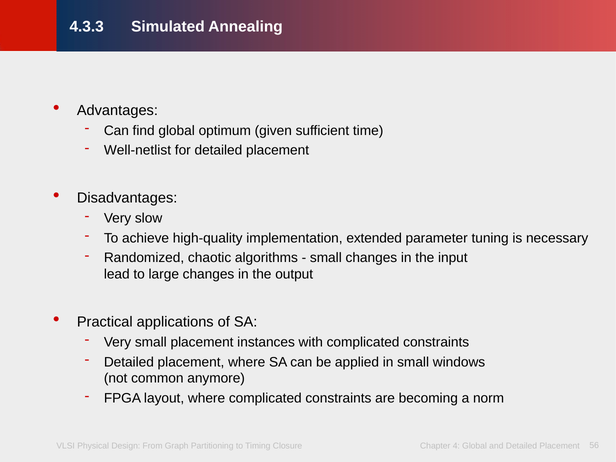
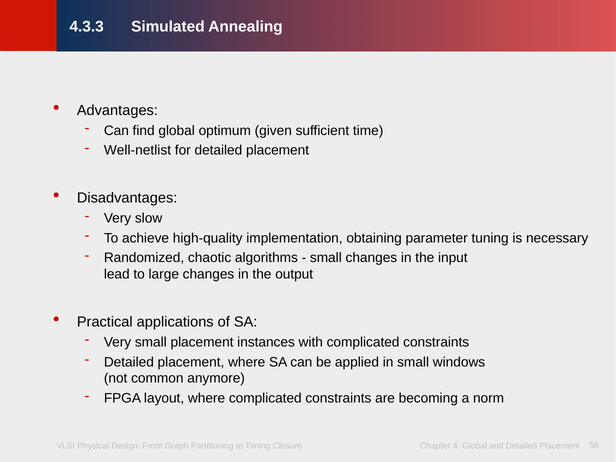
extended: extended -> obtaining (374, 238)
